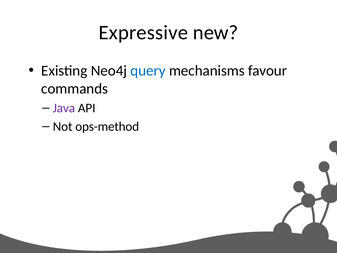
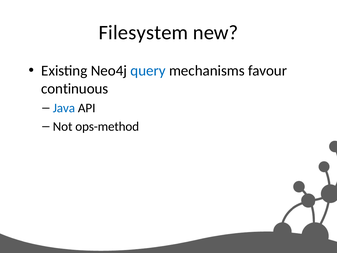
Expressive: Expressive -> Filesystem (143, 33)
commands: commands -> continuous (75, 89)
Java colour: purple -> blue (64, 108)
